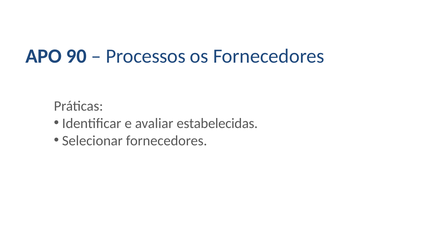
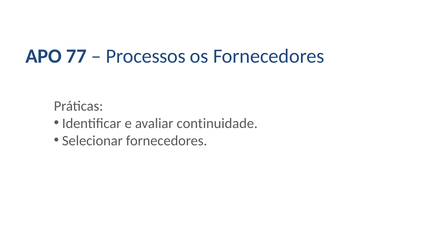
90: 90 -> 77 (76, 56)
estabelecidas: estabelecidas -> continuidade (217, 123)
